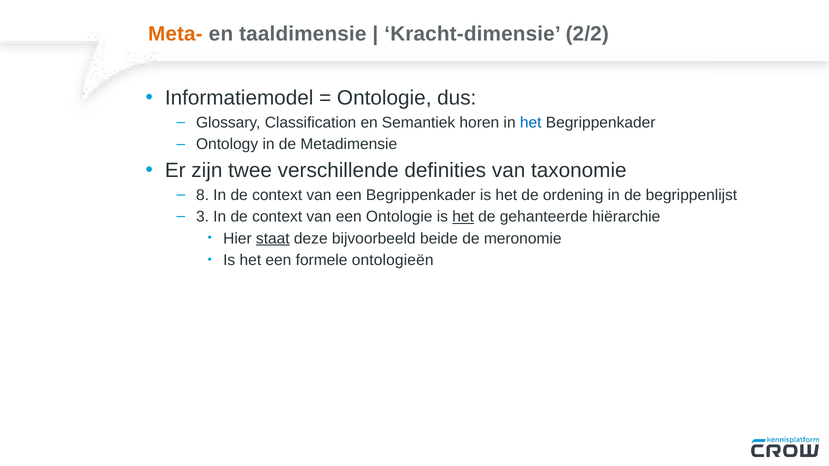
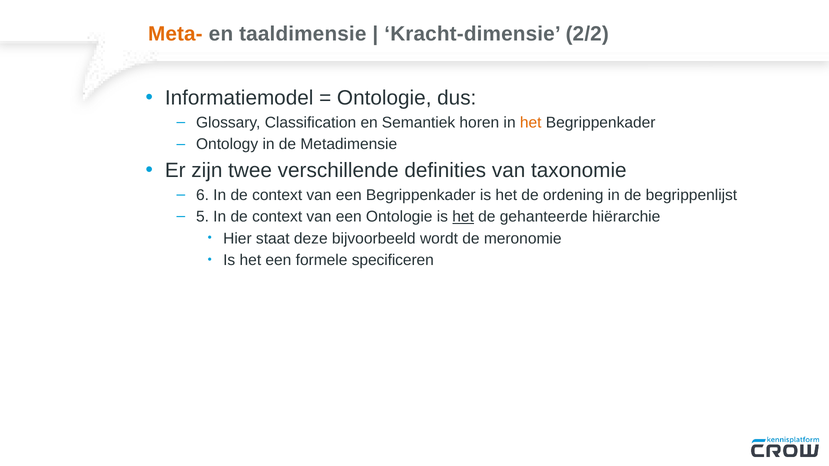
het colour: blue -> orange (531, 123)
8: 8 -> 6 (203, 195)
3: 3 -> 5 (203, 217)
staat underline: present -> none (273, 239)
beide: beide -> wordt (439, 239)
ontologieën: ontologieën -> specificeren (393, 260)
